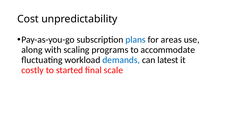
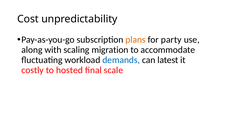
plans colour: blue -> orange (136, 40)
areas: areas -> party (171, 40)
programs: programs -> migration (110, 50)
started: started -> hosted (69, 70)
